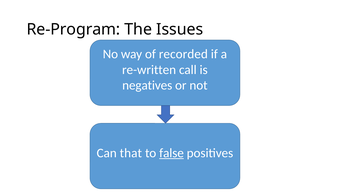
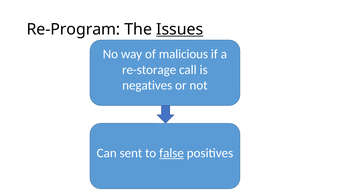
Issues underline: none -> present (180, 29)
recorded: recorded -> malicious (183, 54)
re-written: re-written -> re-storage (149, 70)
that: that -> sent (131, 153)
